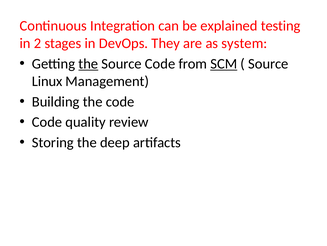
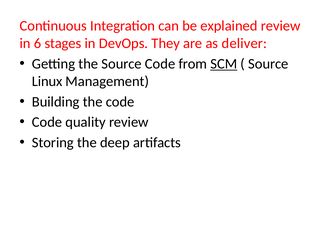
explained testing: testing -> review (281, 26)
2: 2 -> 6 (38, 43)
system: system -> deliver (244, 43)
the underline: present -> none (88, 64)
